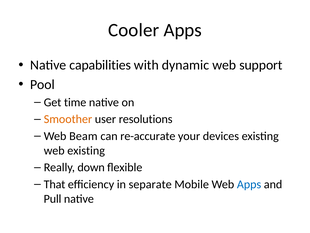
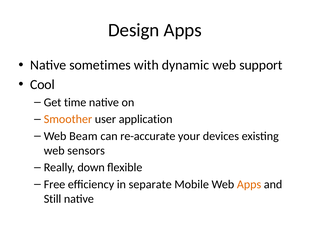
Cooler: Cooler -> Design (134, 30)
capabilities: capabilities -> sometimes (100, 65)
Pool: Pool -> Cool (42, 84)
resolutions: resolutions -> application (146, 119)
web existing: existing -> sensors (86, 150)
That: That -> Free (55, 184)
Apps colour: blue -> orange (249, 184)
Pull: Pull -> Still (53, 198)
